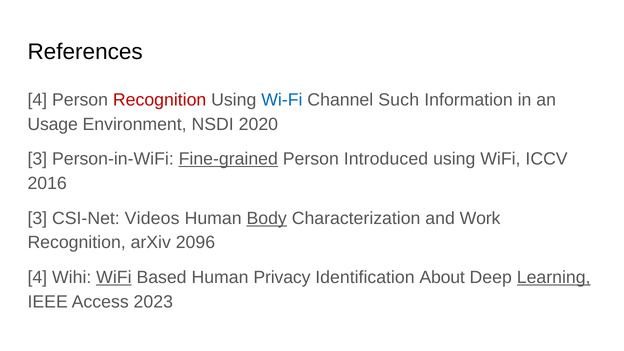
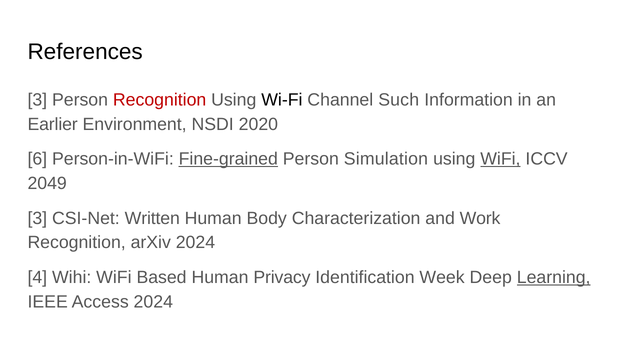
4: 4 -> 3 (37, 100)
Wi-Fi colour: blue -> black (282, 100)
Usage: Usage -> Earlier (53, 124)
3: 3 -> 6 (37, 159)
Introduced: Introduced -> Simulation (386, 159)
WiFi underline: none -> present (500, 159)
2016: 2016 -> 2049 (47, 183)
Videos: Videos -> Written (152, 218)
Body underline: present -> none (267, 218)
arXiv 2096: 2096 -> 2024 (195, 243)
WiFi underline: present -> none (114, 277)
About: About -> Week (442, 277)
Access 2023: 2023 -> 2024 (153, 302)
